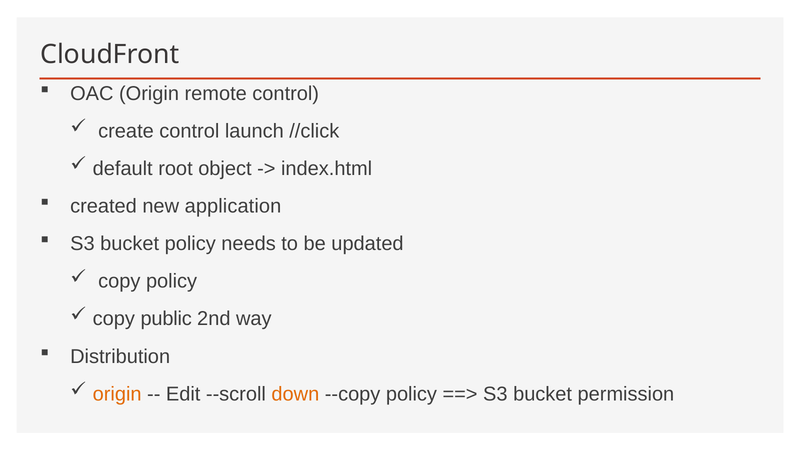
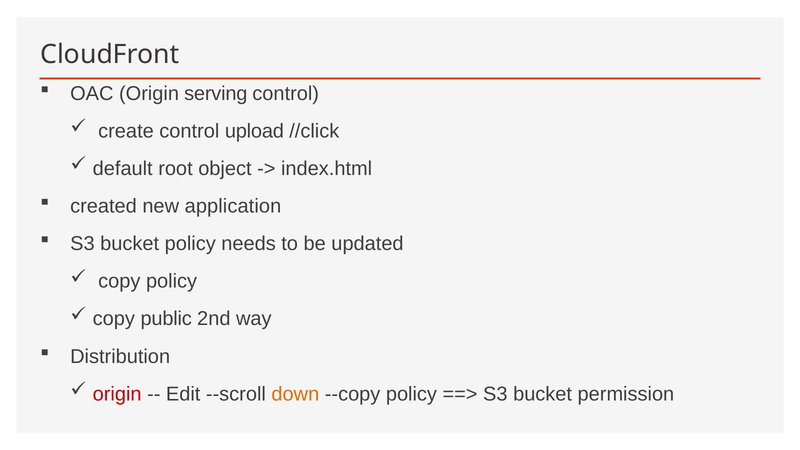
remote: remote -> serving (216, 94)
launch: launch -> upload (254, 131)
origin colour: orange -> red (117, 394)
